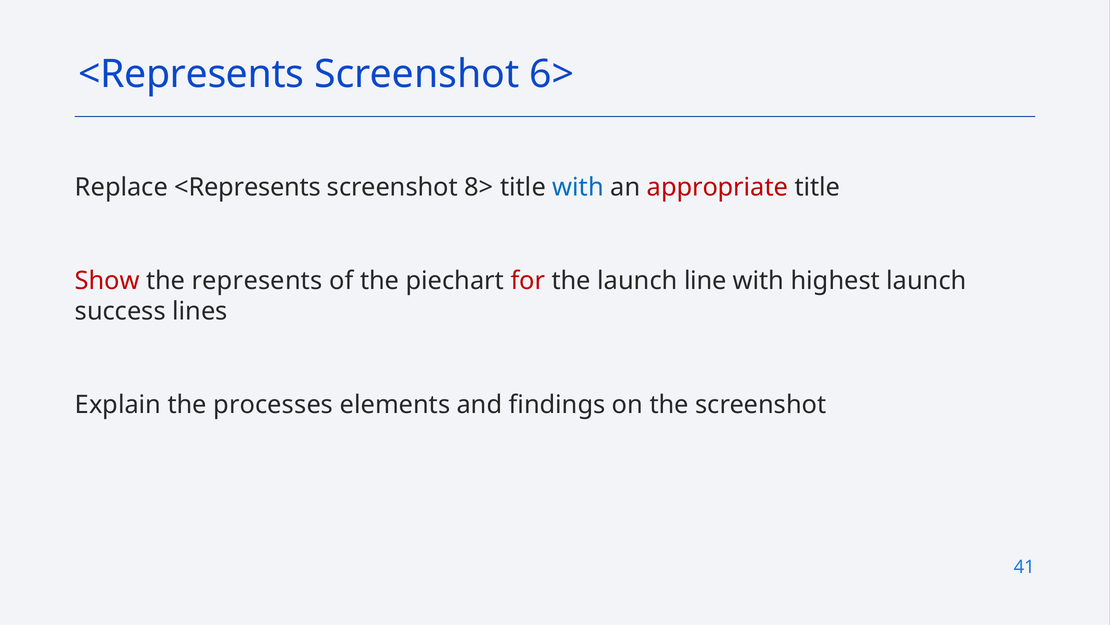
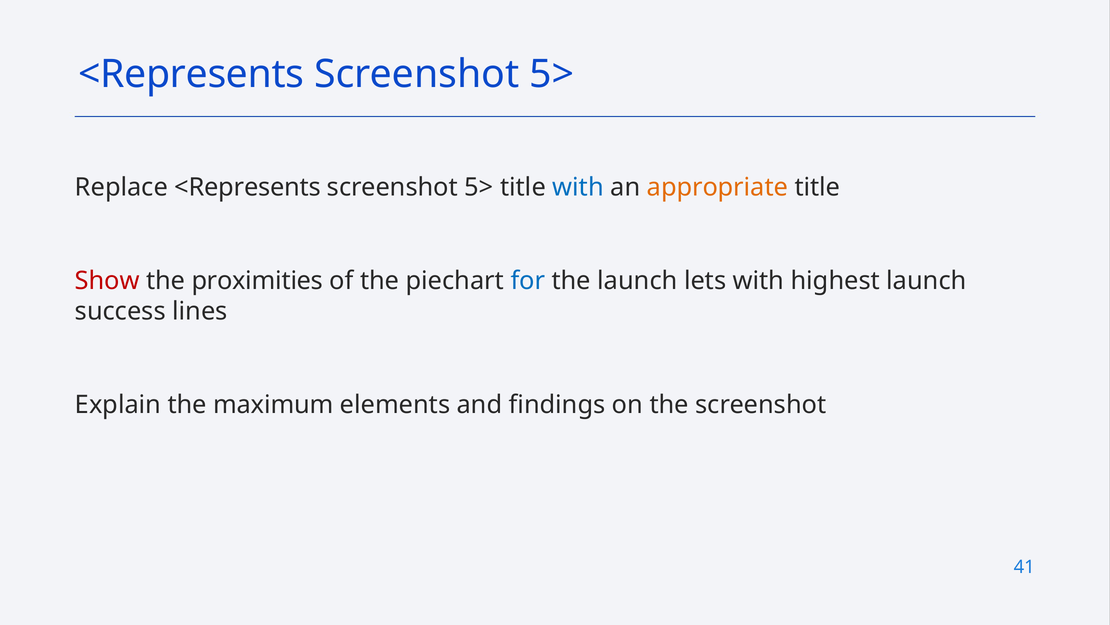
6>: 6> -> 5> (552, 74)
8>: 8> -> 5> (479, 187)
appropriate colour: red -> orange (717, 187)
represents: represents -> proximities (257, 281)
for colour: red -> blue (528, 281)
line: line -> lets (705, 281)
processes: processes -> maximum (273, 404)
